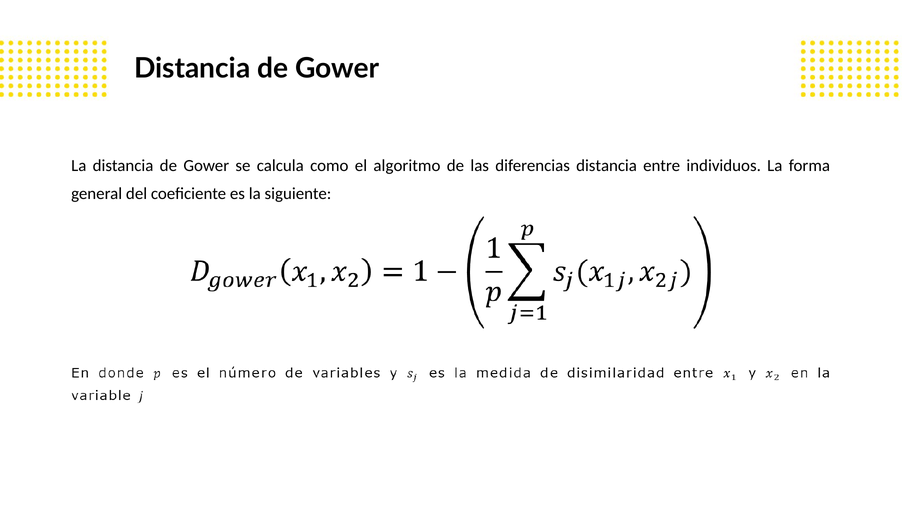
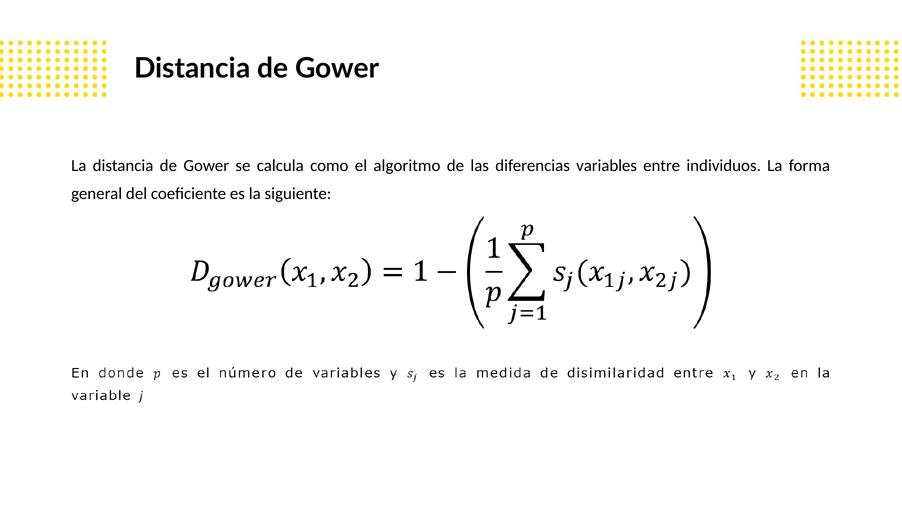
diferencias distancia: distancia -> variables (607, 166)
